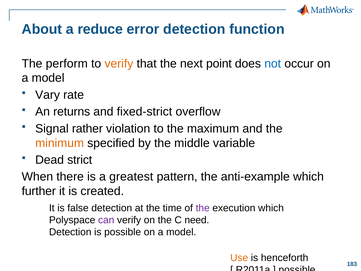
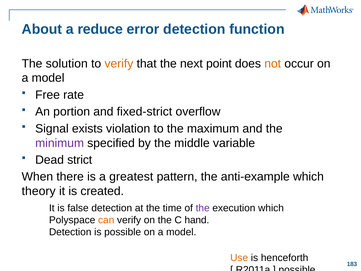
perform: perform -> solution (67, 64)
not colour: blue -> orange (273, 64)
Vary: Vary -> Free (48, 95)
returns: returns -> portion (72, 112)
rather: rather -> exists (87, 128)
minimum colour: orange -> purple (60, 143)
further: further -> theory (39, 191)
can colour: purple -> orange (106, 220)
need: need -> hand (197, 220)
